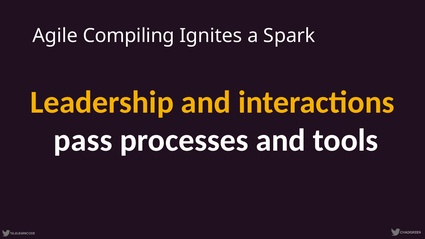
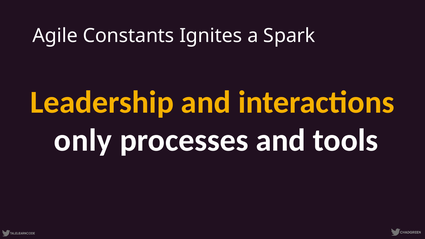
Compiling: Compiling -> Constants (129, 36)
pass: pass -> only (83, 140)
